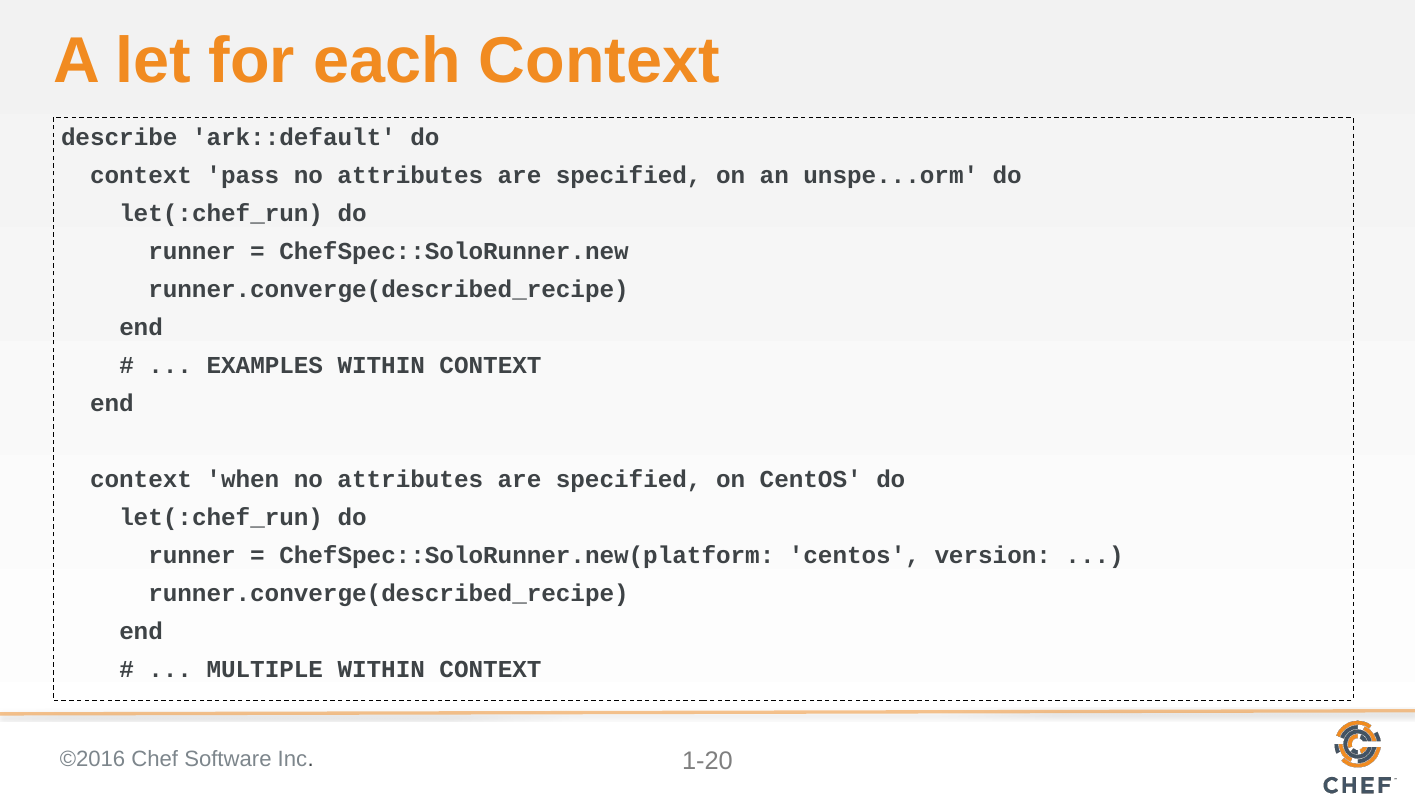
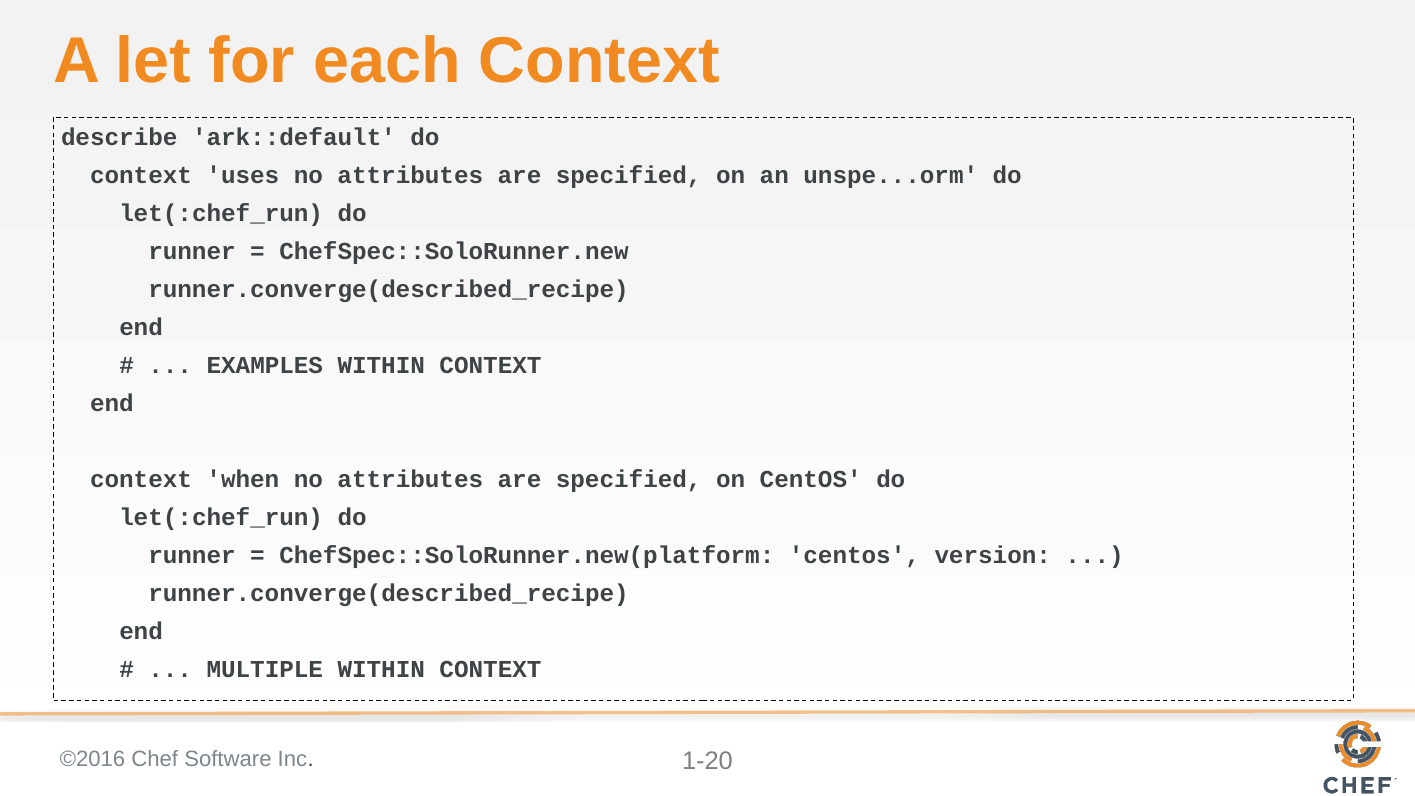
pass: pass -> uses (243, 176)
